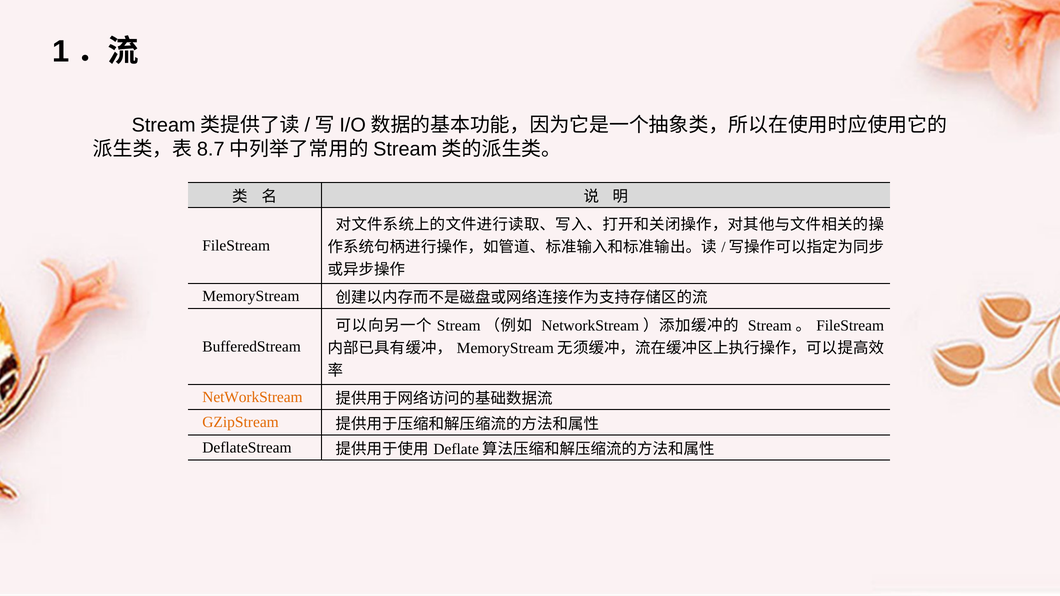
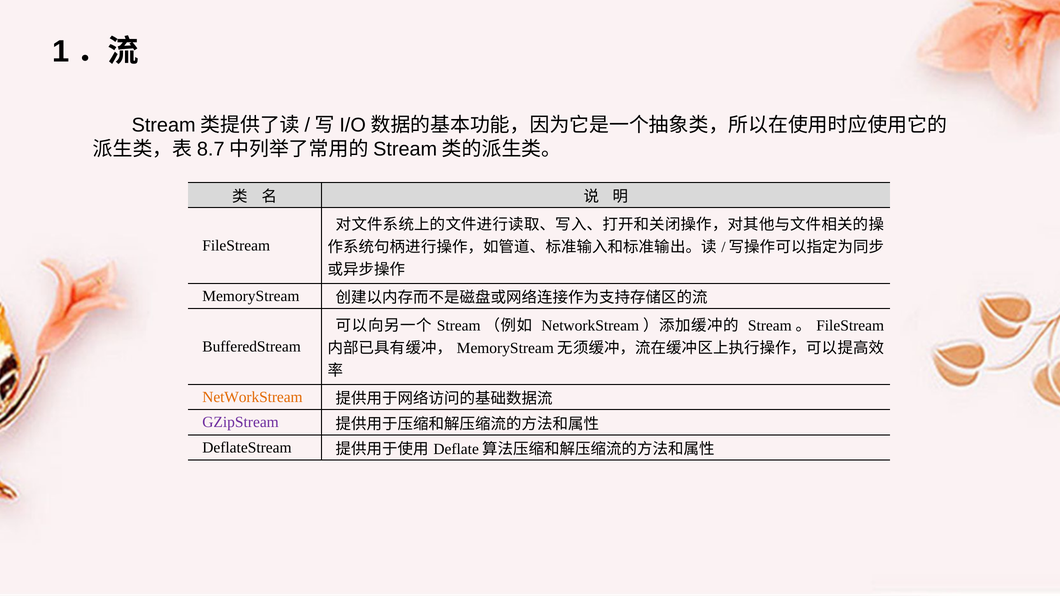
GZipStream colour: orange -> purple (241, 423)
